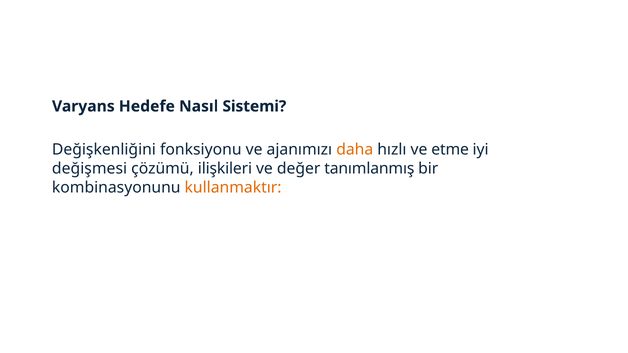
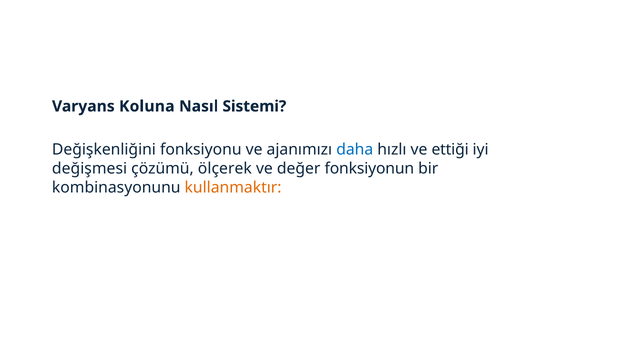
Hedefe: Hedefe -> Koluna (147, 106)
daha colour: orange -> blue (355, 150)
etme: etme -> ettiği (450, 150)
ilişkileri: ilişkileri -> ölçerek (225, 169)
tanımlanmış: tanımlanmış -> fonksiyonun (369, 169)
